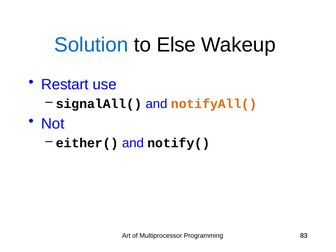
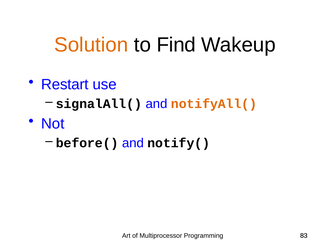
Solution colour: blue -> orange (91, 45)
Else: Else -> Find (176, 45)
either(: either( -> before( (87, 143)
